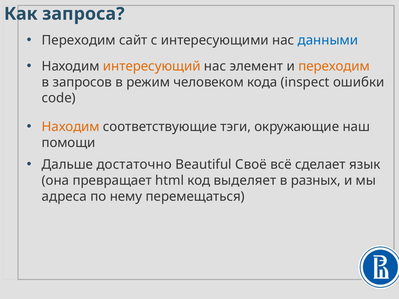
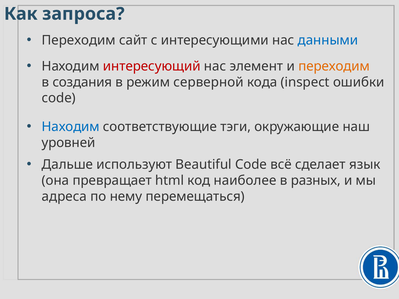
интересующий colour: orange -> red (152, 66)
запросов: запросов -> создания (82, 82)
человеком: человеком -> серверной (209, 82)
Находим colour: orange -> blue (71, 127)
помощи: помощи -> уровней (68, 143)
достаточно: достаточно -> используют (134, 165)
Beautiful Своё: Своё -> Code (251, 165)
выделяет: выделяет -> наиболее (245, 181)
